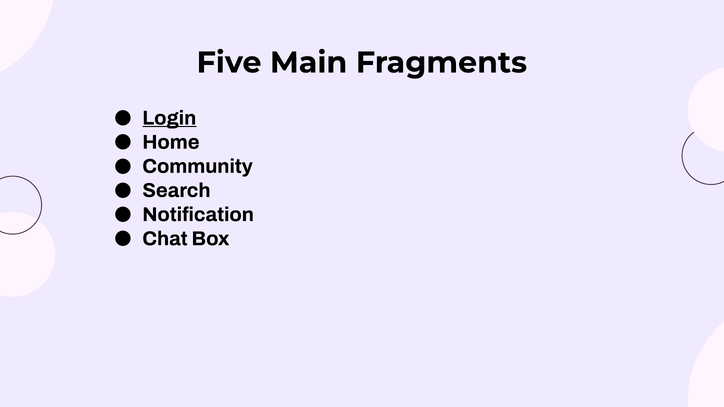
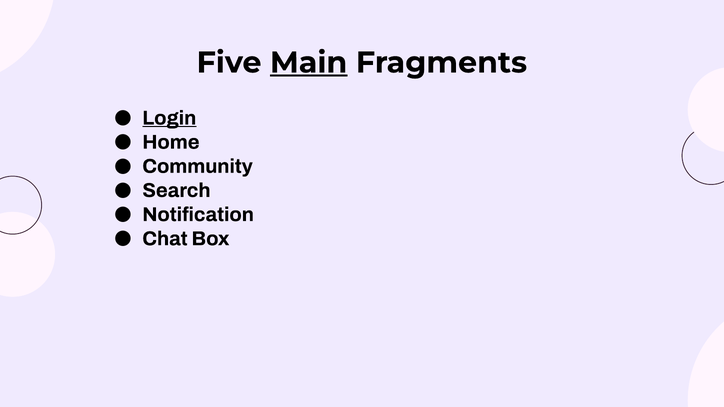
Main underline: none -> present (309, 63)
